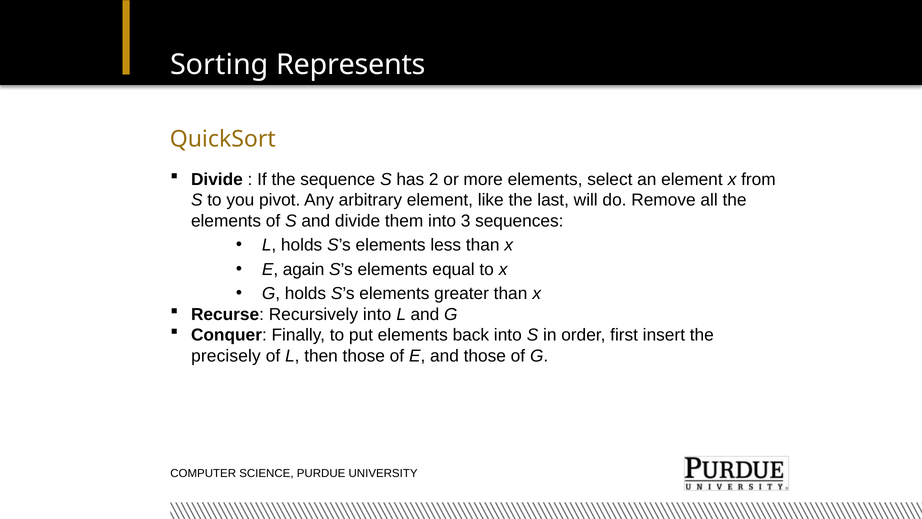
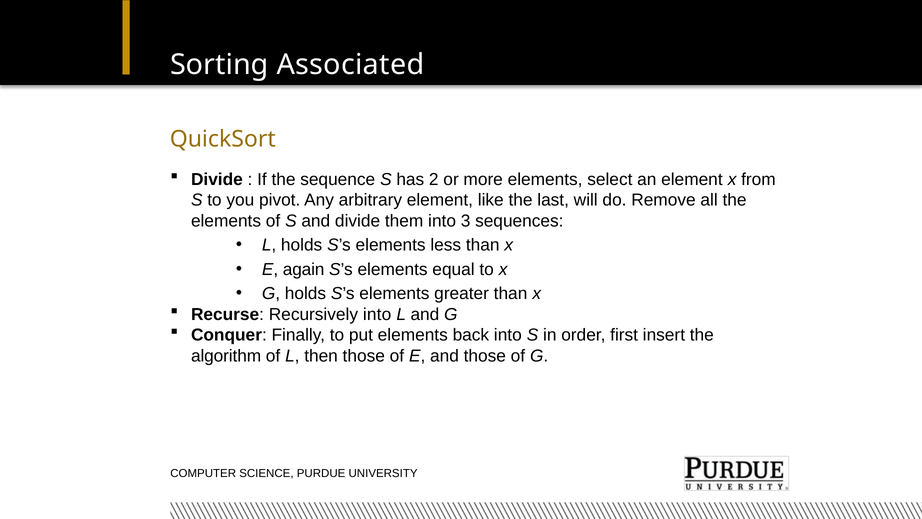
Represents: Represents -> Associated (350, 65)
precisely: precisely -> algorithm (226, 356)
